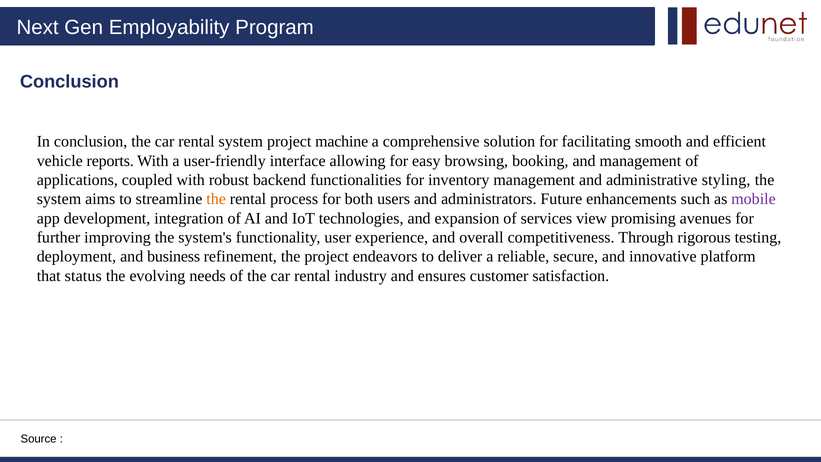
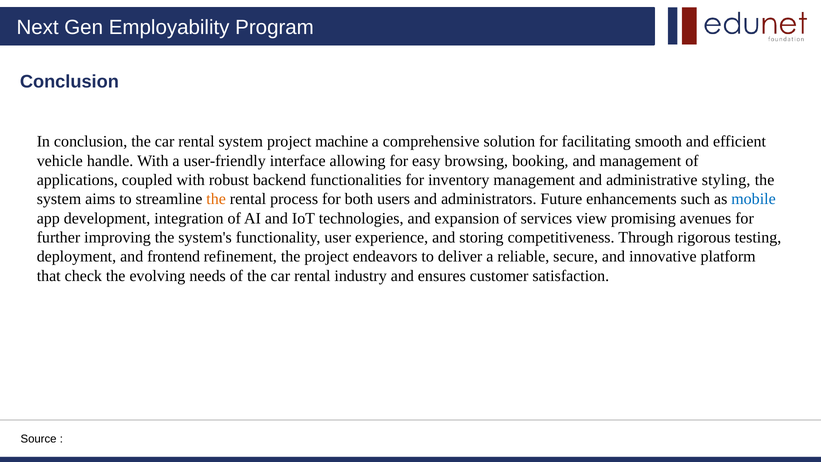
reports: reports -> handle (110, 161)
mobile colour: purple -> blue (754, 199)
overall: overall -> storing (481, 237)
business: business -> frontend (174, 257)
status: status -> check (83, 276)
